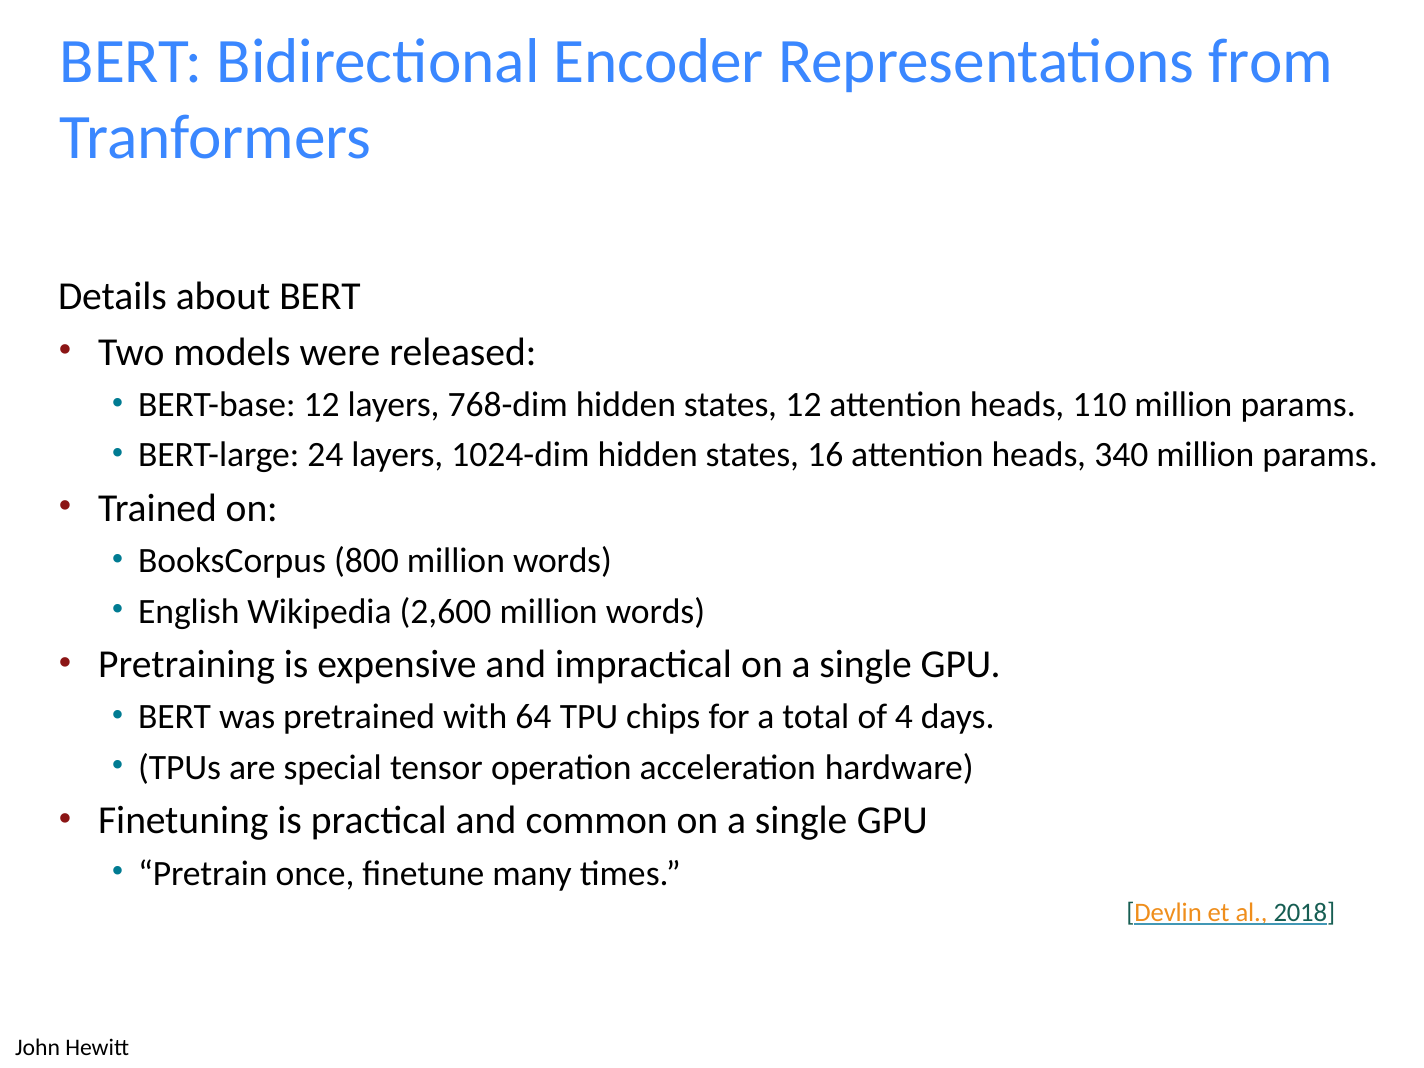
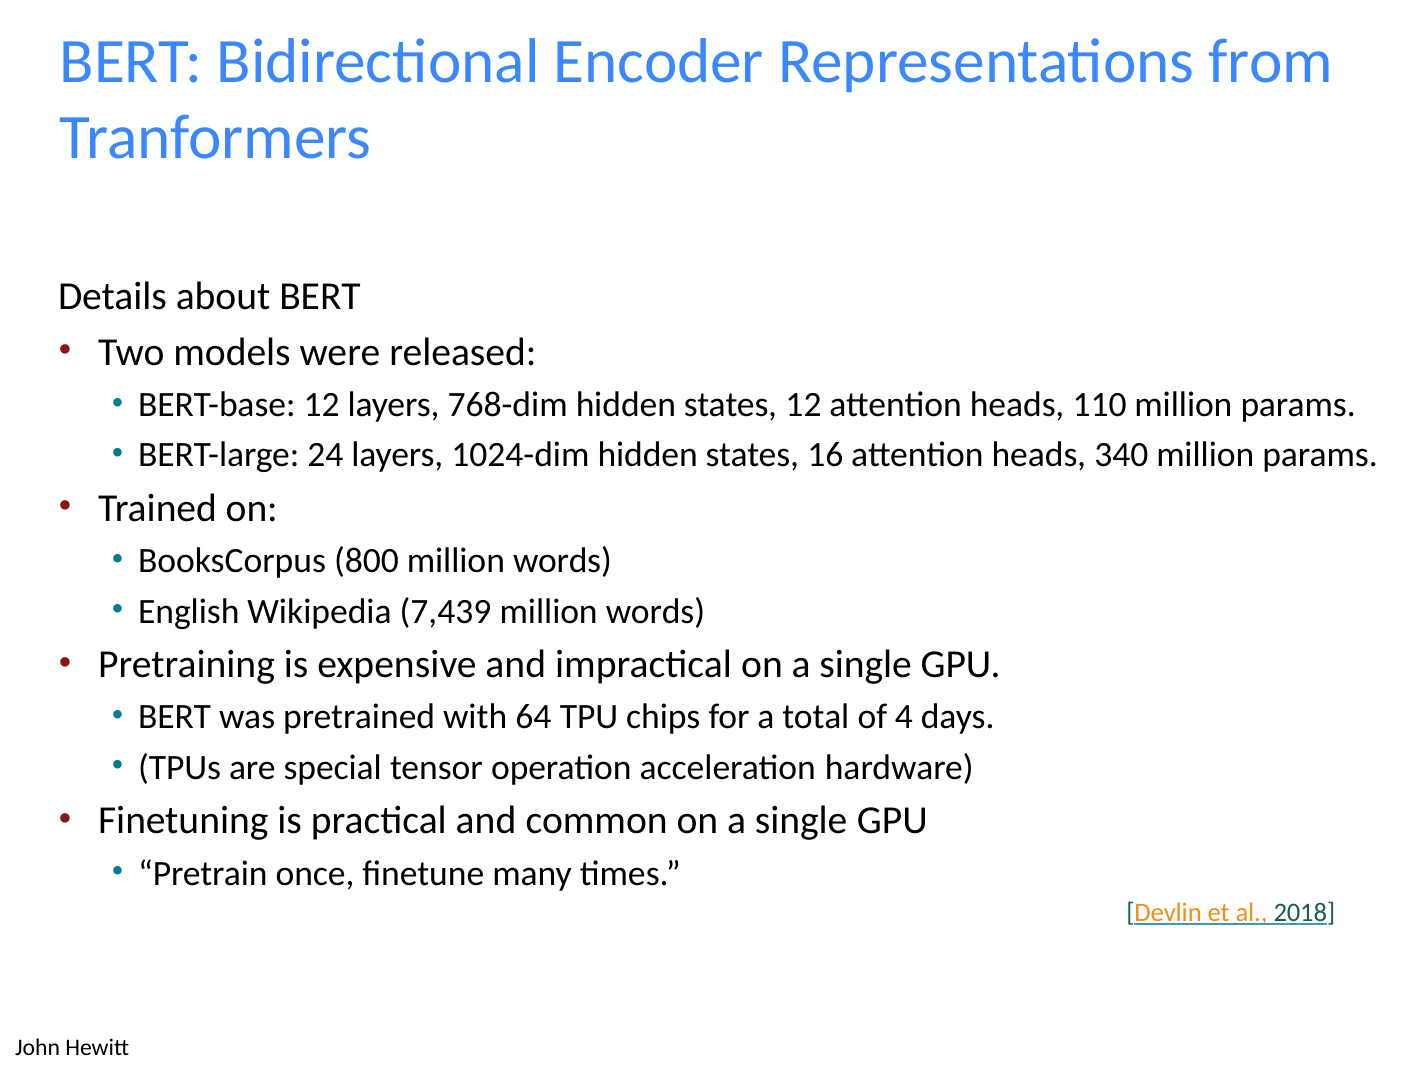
2,600: 2,600 -> 7,439 (445, 611)
